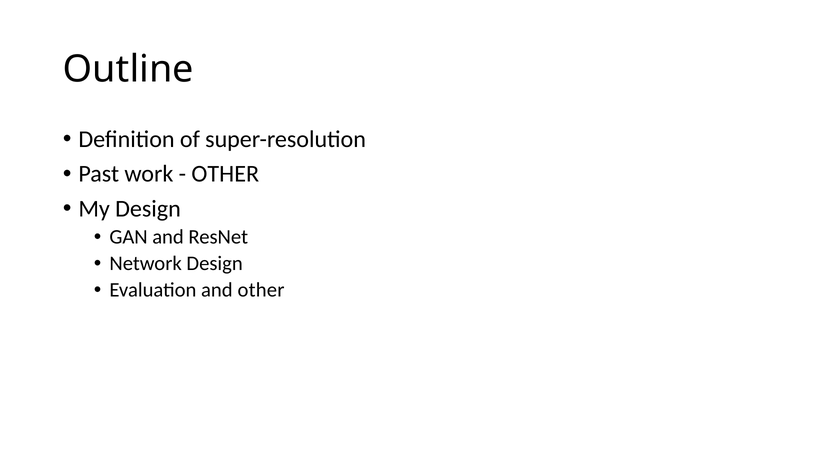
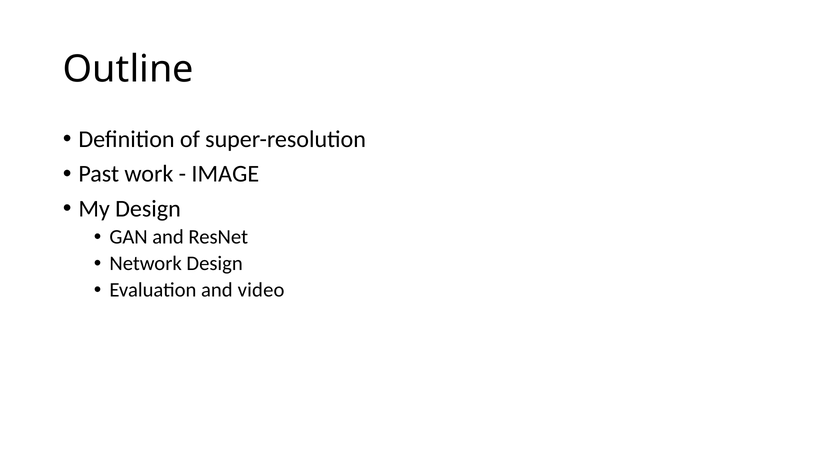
OTHER: OTHER -> IMAGE (225, 174)
and other: other -> video (261, 291)
